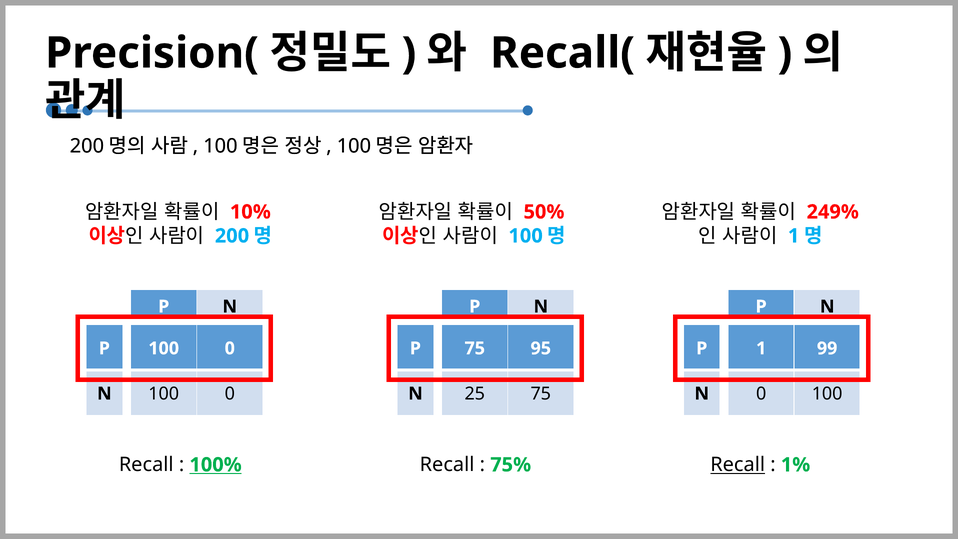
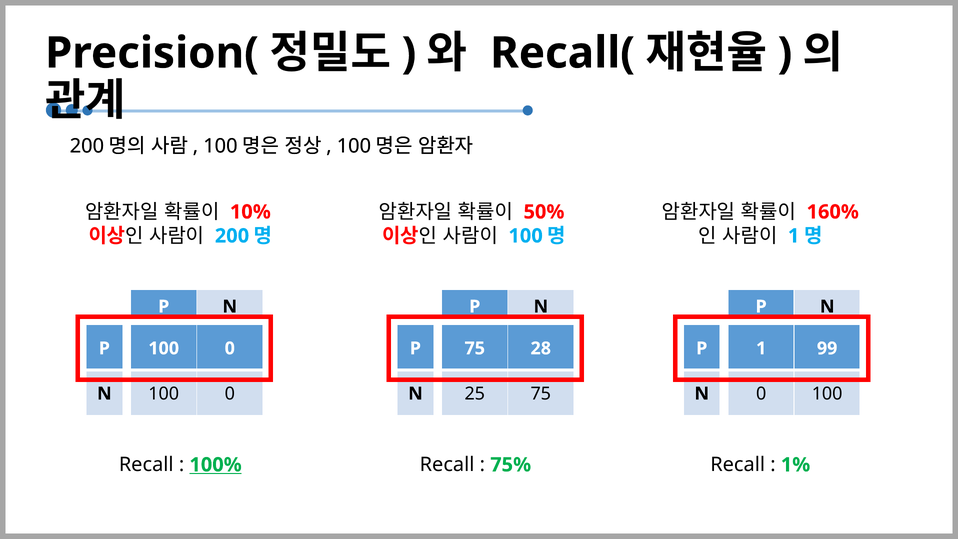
249%: 249% -> 160% (833, 212)
95: 95 -> 28 (541, 348)
Recall underline: present -> none (738, 465)
